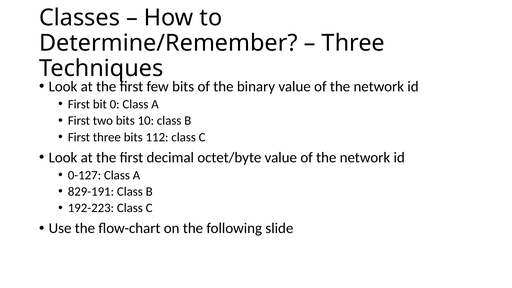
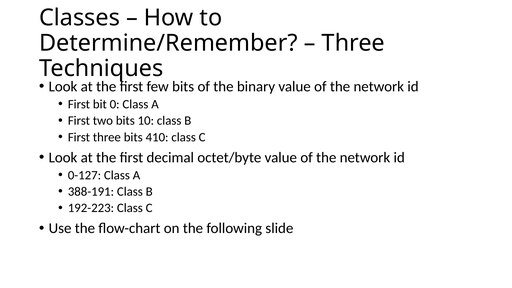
112: 112 -> 410 (157, 137)
829-191: 829-191 -> 388-191 (91, 192)
